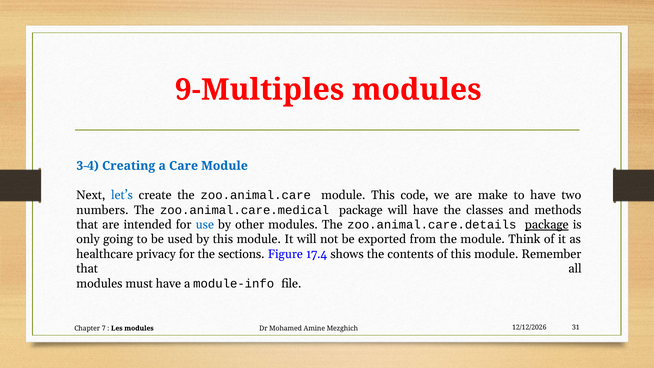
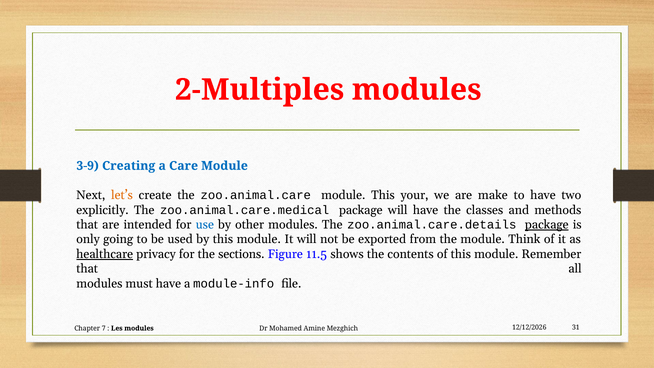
9-Multiples: 9-Multiples -> 2-Multiples (259, 90)
3-4: 3-4 -> 3-9 (88, 166)
let’s colour: blue -> orange (122, 195)
code: code -> your (415, 195)
numbers: numbers -> explicitly (102, 210)
healthcare underline: none -> present (105, 254)
17.4: 17.4 -> 11.5 (317, 254)
